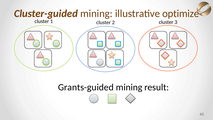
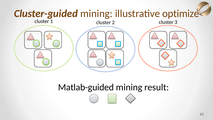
Grants-guided: Grants-guided -> Matlab-guided (86, 87)
